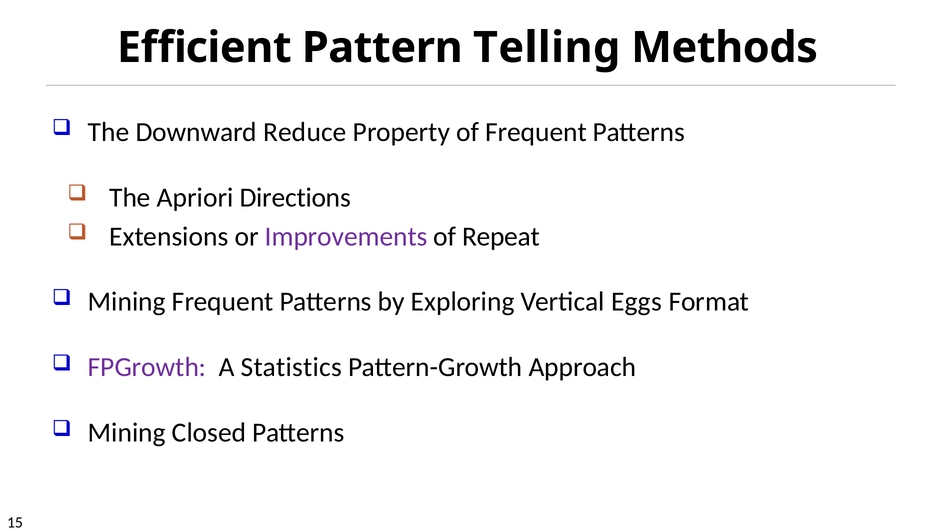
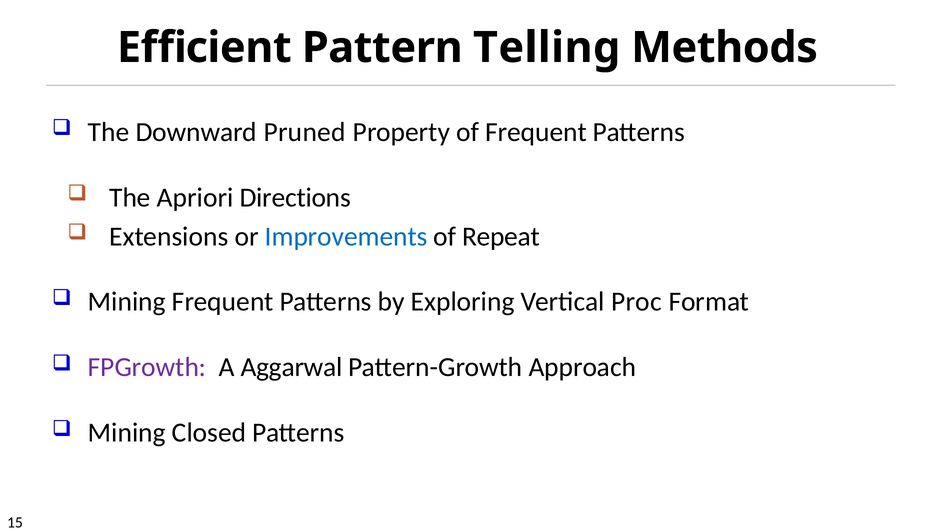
Reduce: Reduce -> Pruned (305, 132)
Improvements colour: purple -> blue (346, 236)
Eggs: Eggs -> Proc (637, 302)
Statistics: Statistics -> Aggarwal (292, 367)
